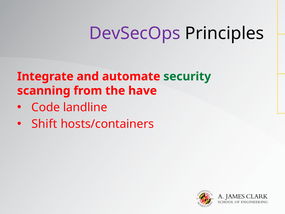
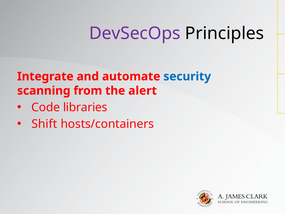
security colour: green -> blue (187, 76)
have: have -> alert (143, 91)
landline: landline -> libraries (85, 107)
